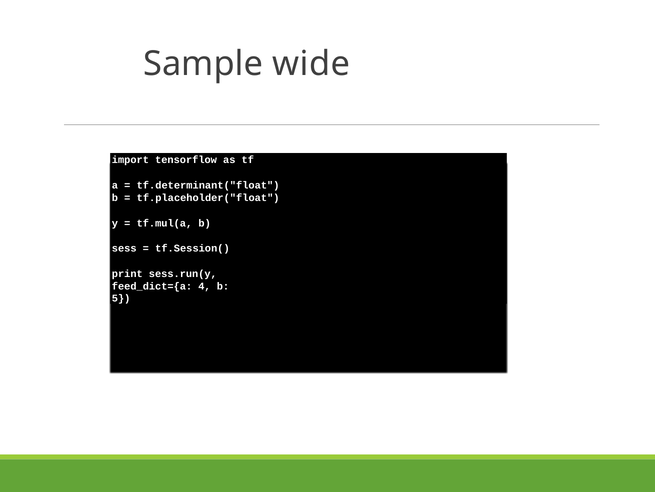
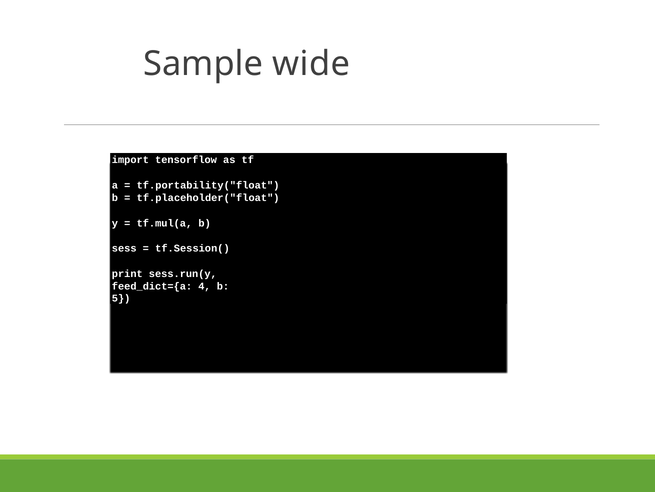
tf.determinant("float: tf.determinant("float -> tf.portability("float (208, 185)
